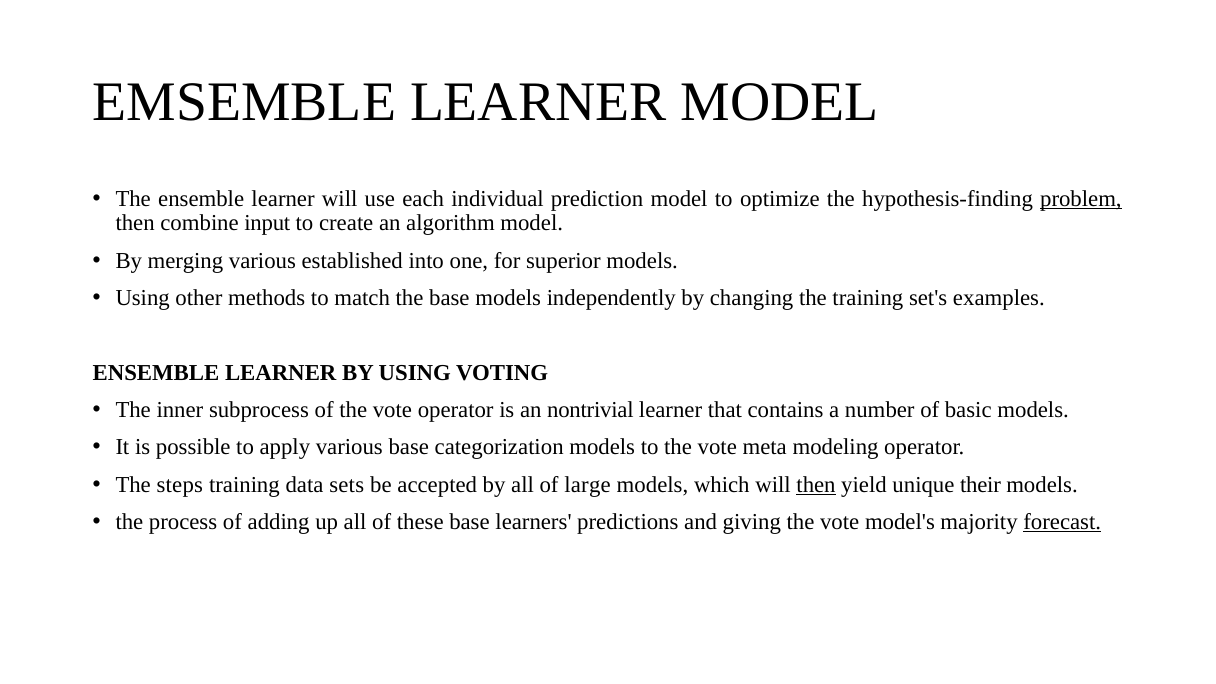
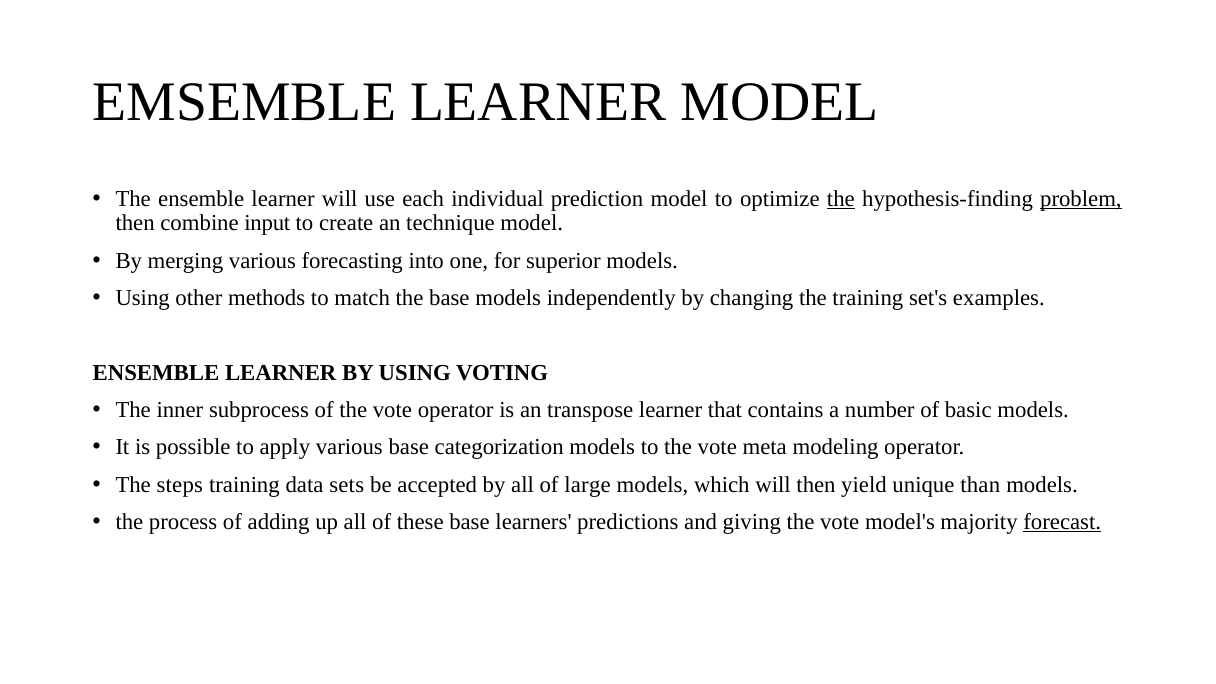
the underline: none -> present (841, 199)
algorithm: algorithm -> technique (450, 223)
established: established -> forecasting (352, 261)
nontrivial: nontrivial -> transpose (590, 410)
then underline: present -> none (816, 485)
their: their -> than (980, 485)
